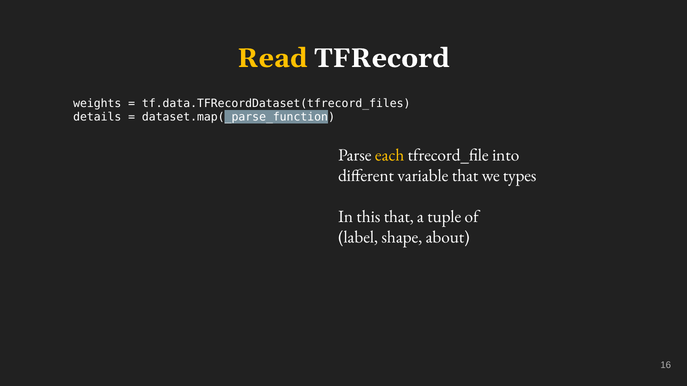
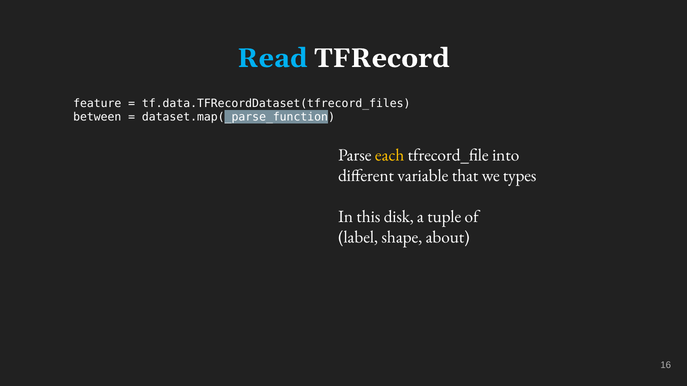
Read colour: yellow -> light blue (272, 58)
weights: weights -> feature (97, 103)
details: details -> between (97, 117)
this that: that -> disk (399, 217)
